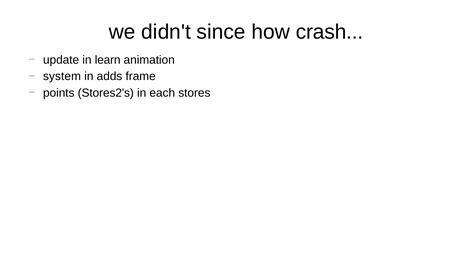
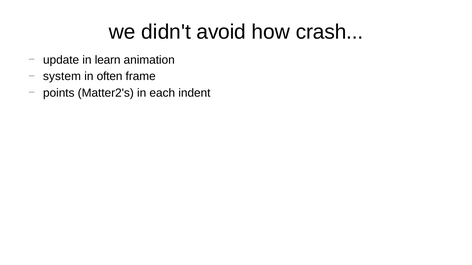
since: since -> avoid (221, 32)
adds: adds -> often (110, 77)
Stores2's: Stores2's -> Matter2's (106, 93)
stores: stores -> indent (194, 93)
